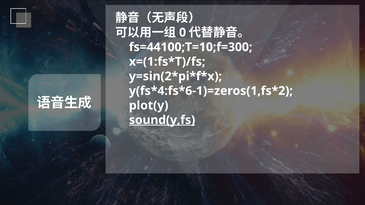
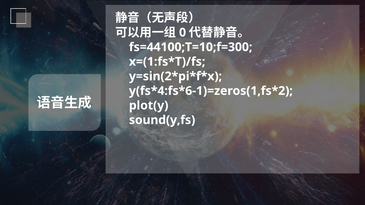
sound(y,fs underline: present -> none (162, 120)
